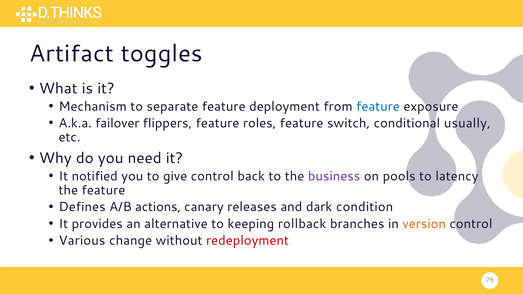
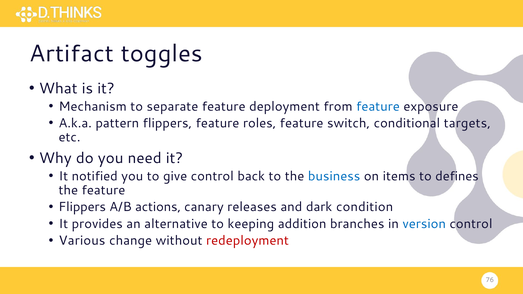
failover: failover -> pattern (117, 123)
usually: usually -> targets (467, 123)
business colour: purple -> blue (334, 176)
pools: pools -> items (399, 176)
latency: latency -> defines (457, 176)
Defines: Defines -> Flippers (82, 207)
rollback: rollback -> addition (302, 224)
version colour: orange -> blue (424, 224)
